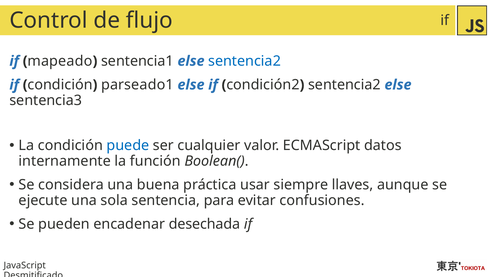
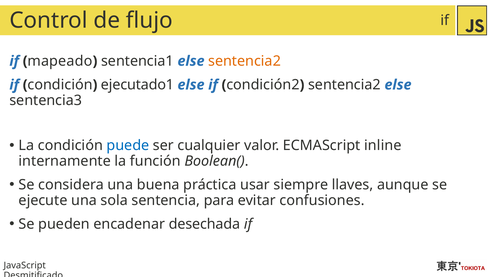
sentencia2 colour: blue -> orange (245, 61)
parseado1: parseado1 -> ejecutado1 (138, 85)
datos: datos -> inline (383, 145)
